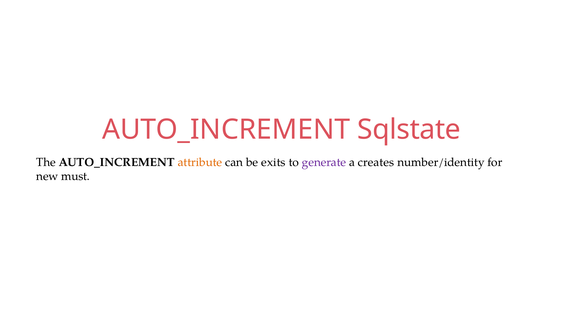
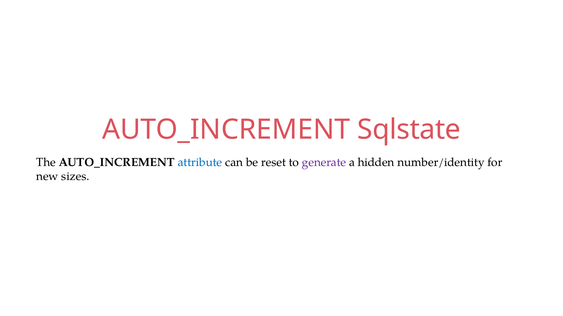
attribute colour: orange -> blue (200, 163)
exits: exits -> reset (274, 163)
creates: creates -> hidden (376, 163)
must: must -> sizes (75, 177)
